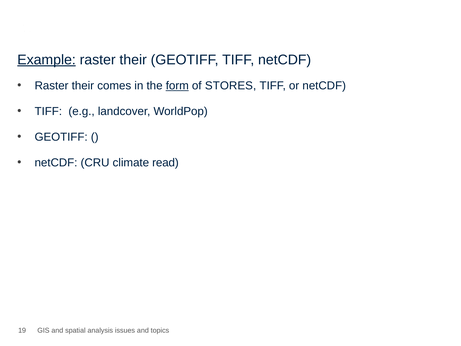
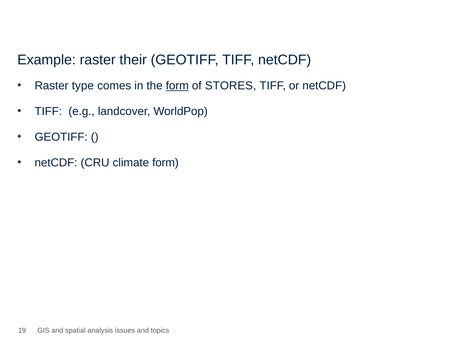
Example underline: present -> none (47, 60)
their: their -> type (83, 85)
climate read: read -> form (165, 162)
